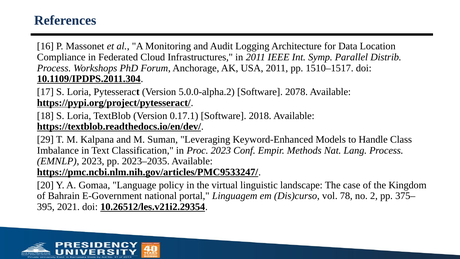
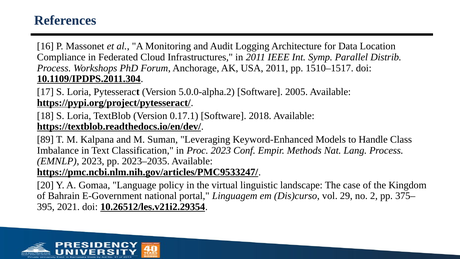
2078: 2078 -> 2005 (296, 92)
29: 29 -> 89 (45, 139)
78: 78 -> 29 (346, 196)
